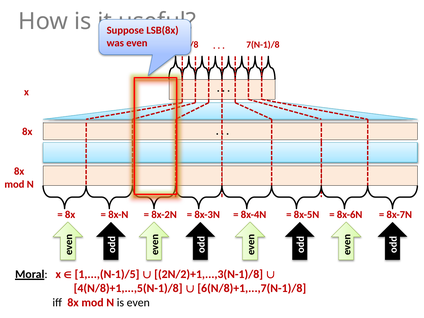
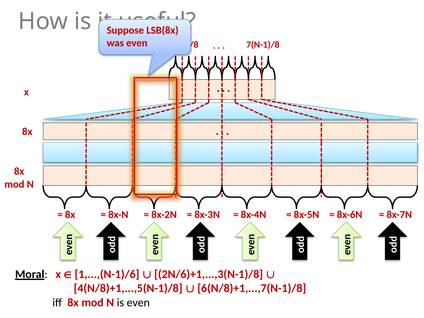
1,...,(N-1)/5: 1,...,(N-1)/5 -> 1,...,(N-1)/6 (107, 274)
2N/2)+1,...,3(N-1)/8: 2N/2)+1,...,3(N-1)/8 -> 2N/6)+1,...,3(N-1)/8 (209, 274)
